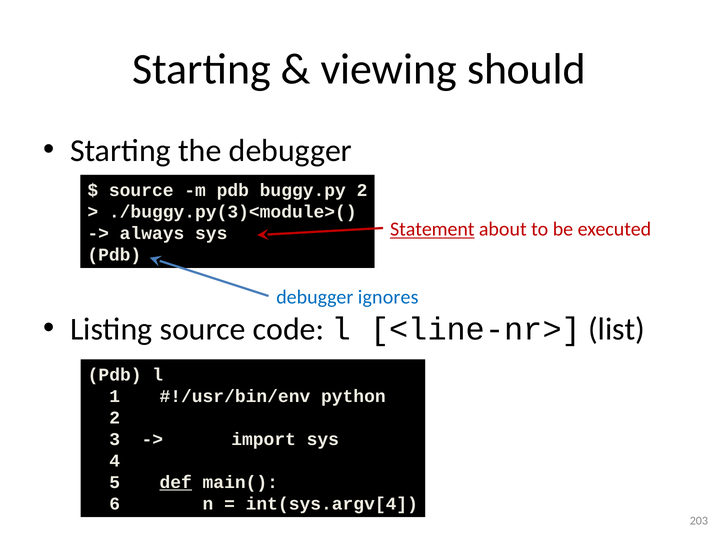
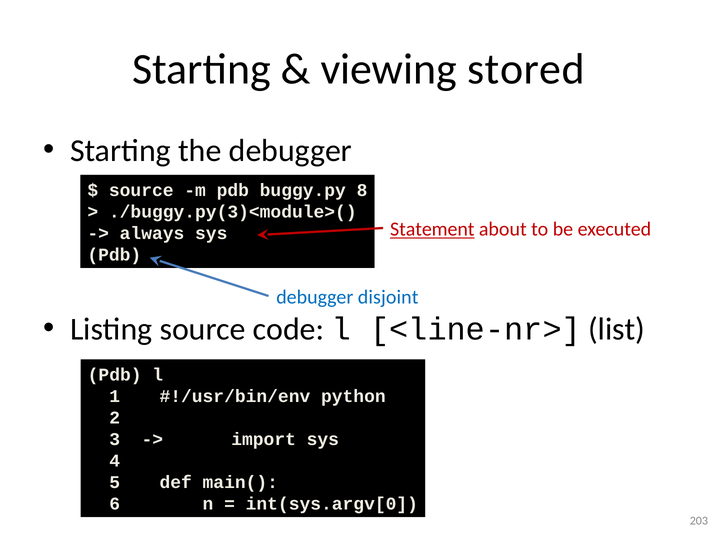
should: should -> stored (526, 70)
buggy.py 2: 2 -> 8 (362, 191)
ignores: ignores -> disjoint (388, 297)
def underline: present -> none (176, 483)
int(sys.argv[4: int(sys.argv[4 -> int(sys.argv[0 (332, 504)
